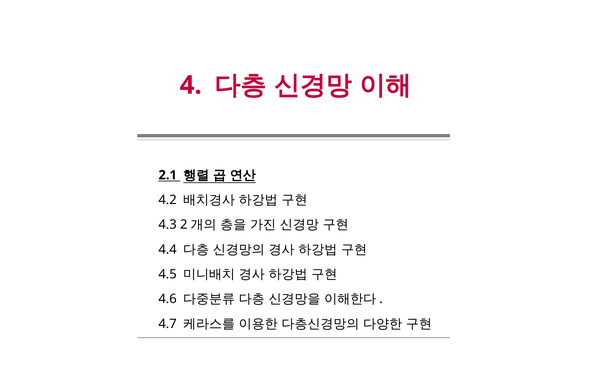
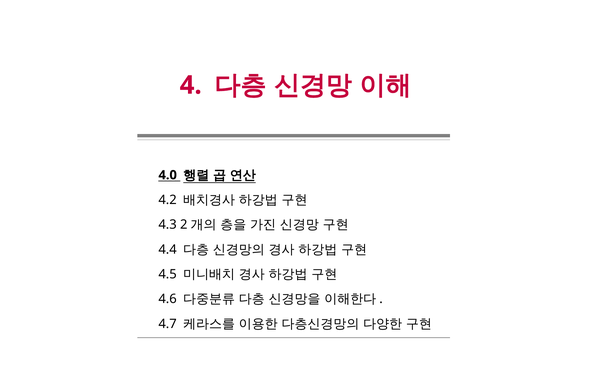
2.1: 2.1 -> 4.0 (168, 175)
